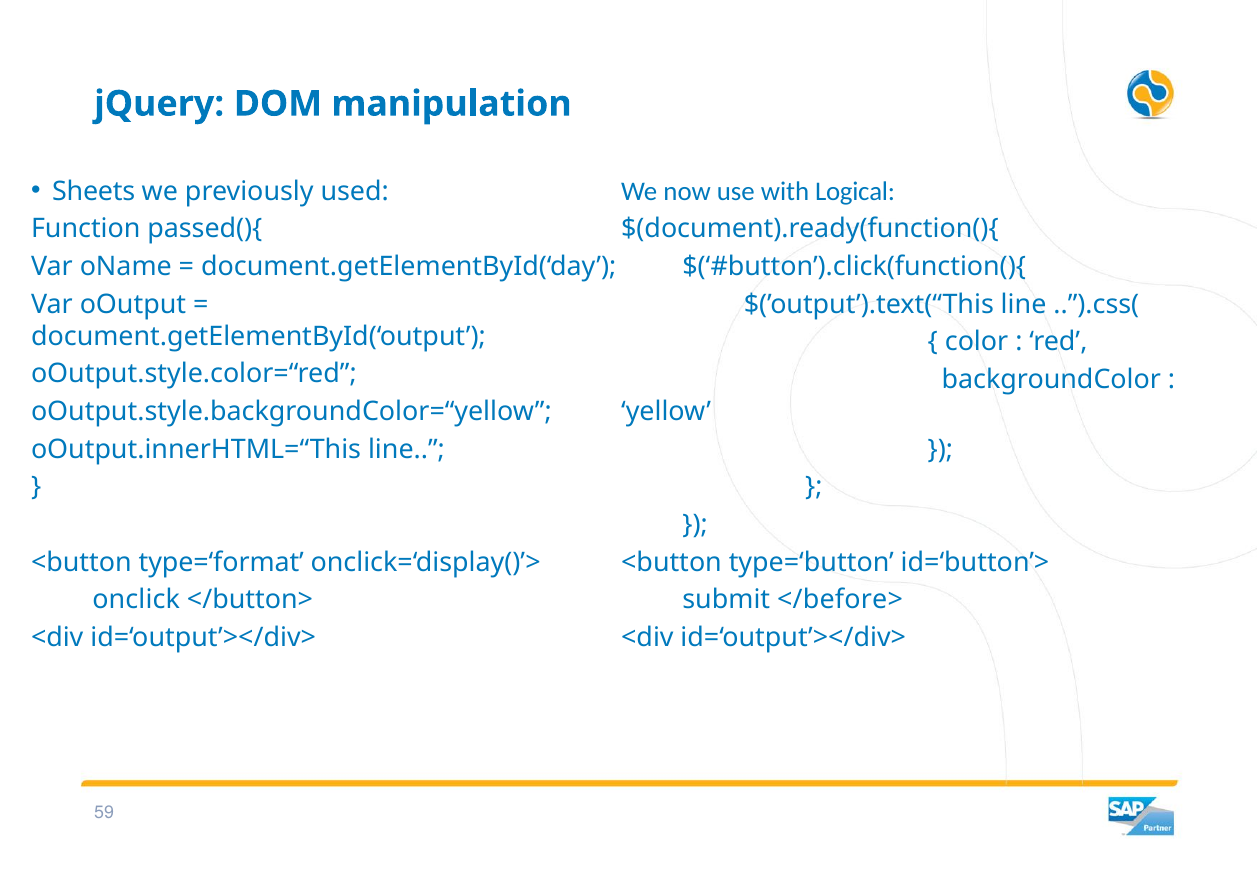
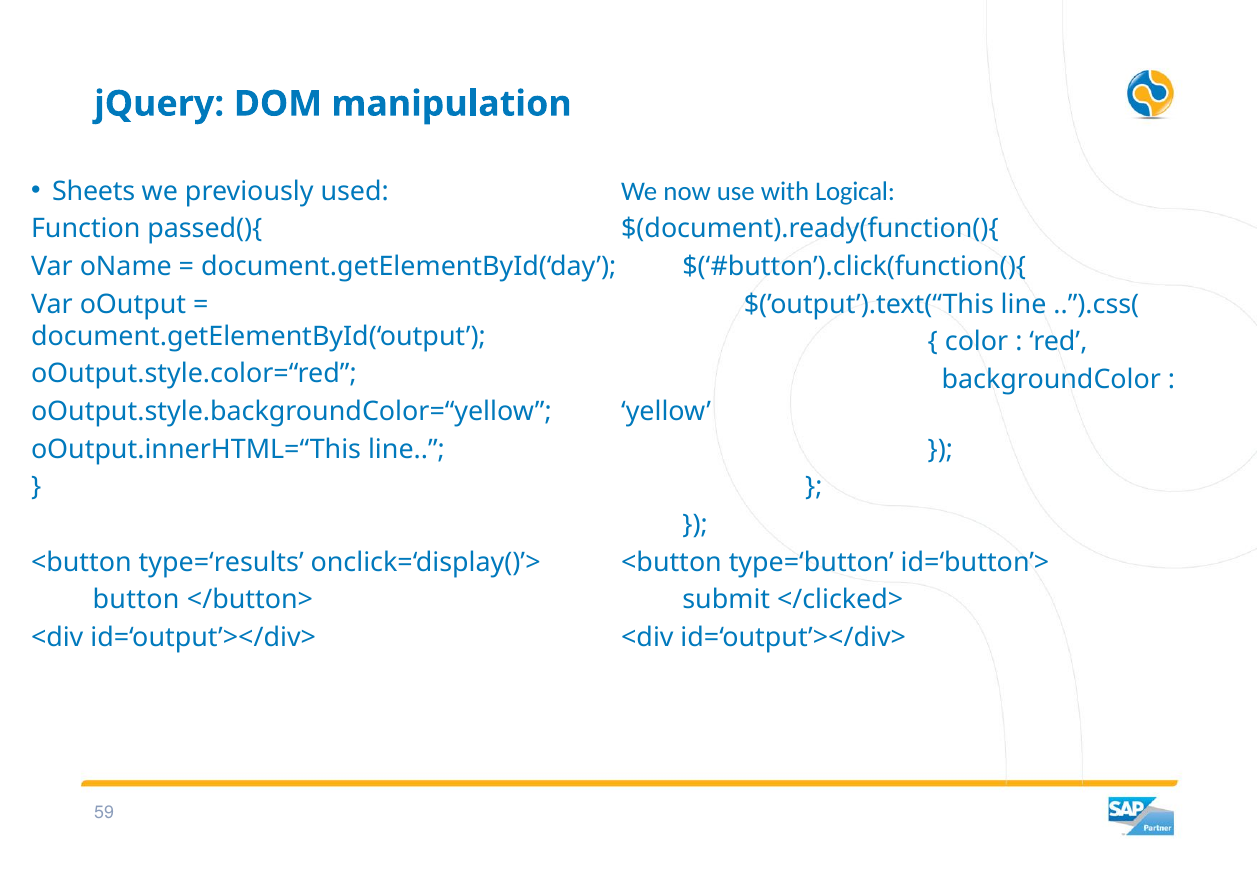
type=‘format: type=‘format -> type=‘results (221, 562)
onclick: onclick -> button (136, 600)
</before>: </before> -> </clicked> (840, 600)
